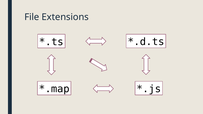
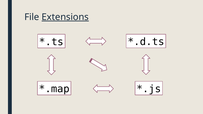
Extensions underline: none -> present (65, 17)
